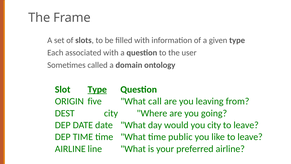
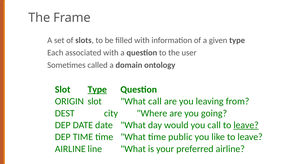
ORIGIN five: five -> slot (95, 101)
you city: city -> call (214, 125)
leave underline: none -> present (246, 125)
